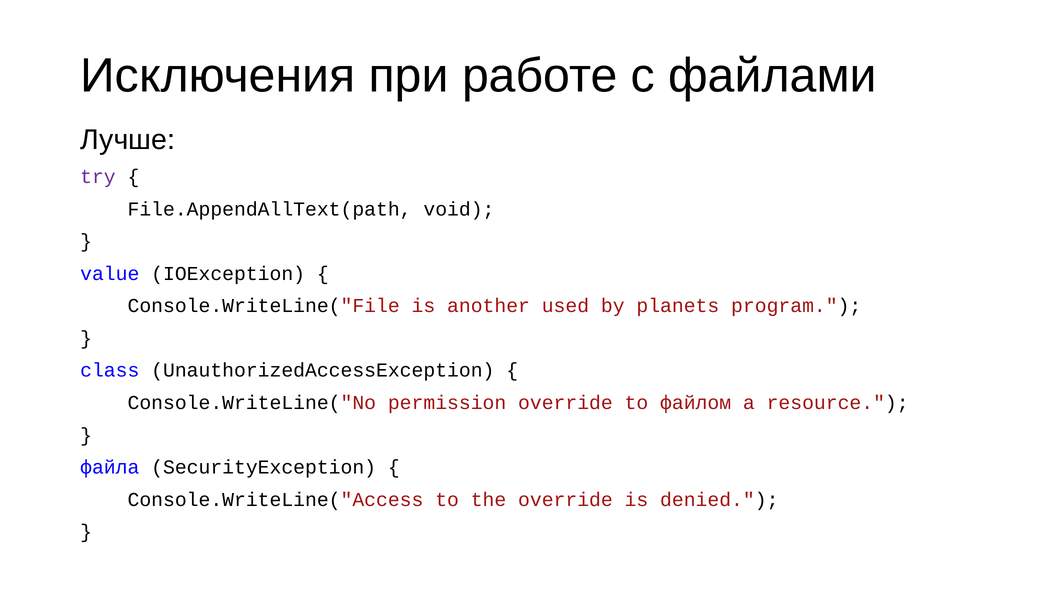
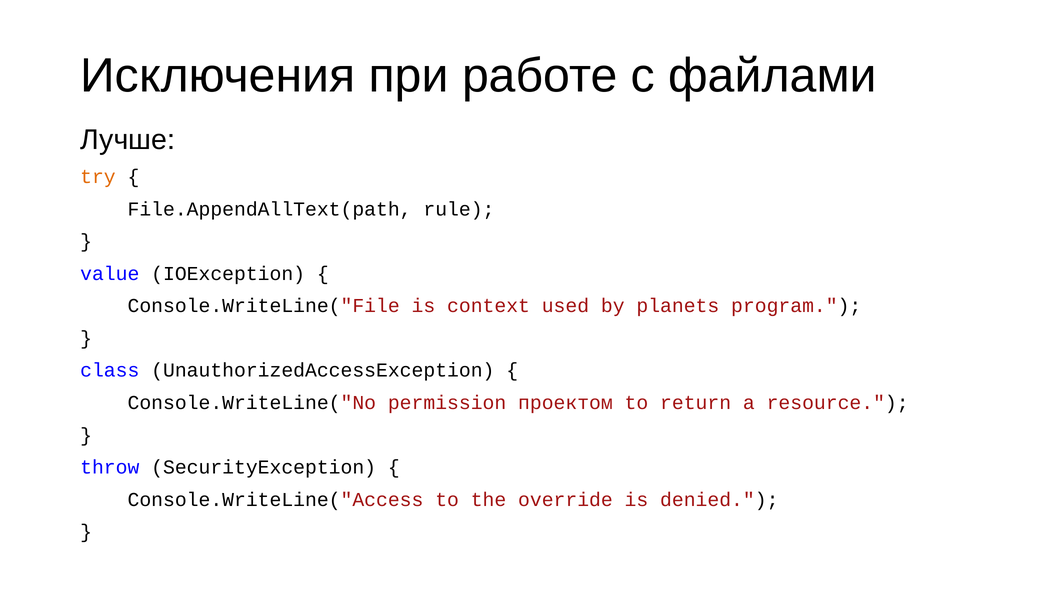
try colour: purple -> orange (98, 177)
void: void -> rule (459, 209)
another: another -> context (489, 306)
permission override: override -> проектом (565, 403)
файлом: файлом -> return (696, 403)
файла: файла -> throw (110, 467)
